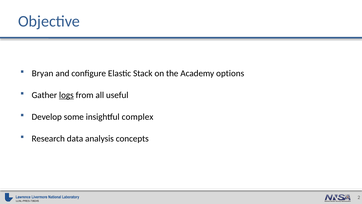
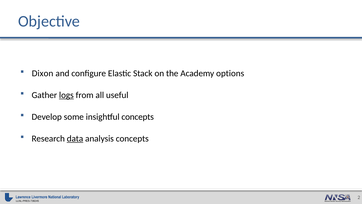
Bryan: Bryan -> Dixon (43, 73)
insightful complex: complex -> concepts (138, 117)
data underline: none -> present (75, 138)
